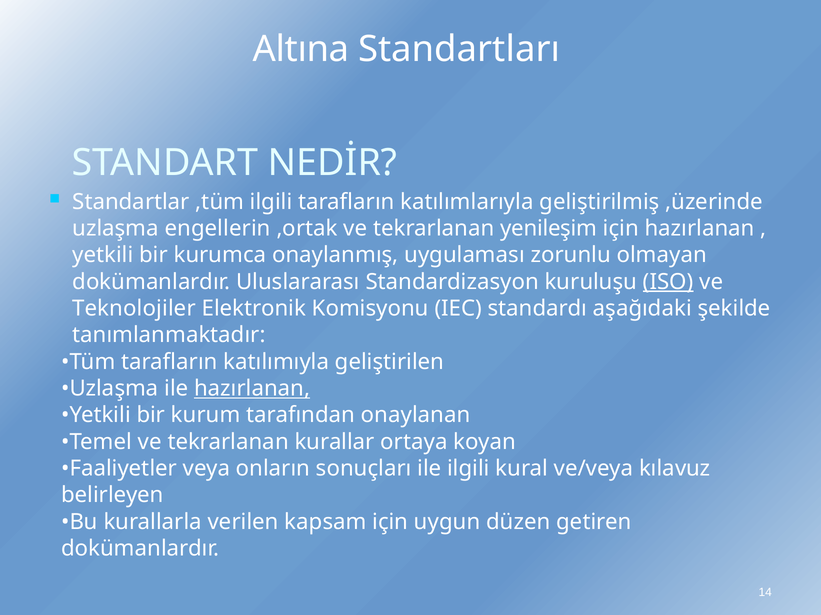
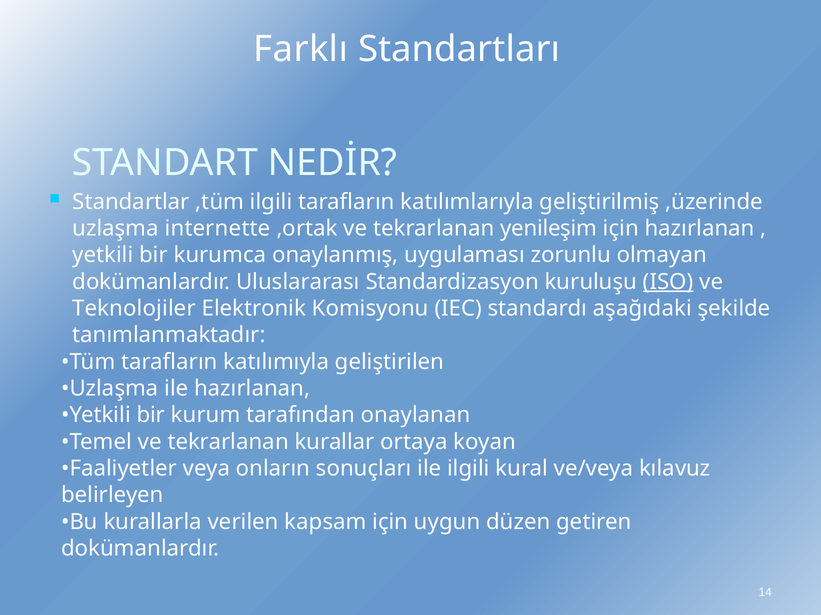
Altına: Altına -> Farklı (301, 49)
engellerin: engellerin -> internette (218, 229)
hazırlanan underline: present -> none (252, 389)
